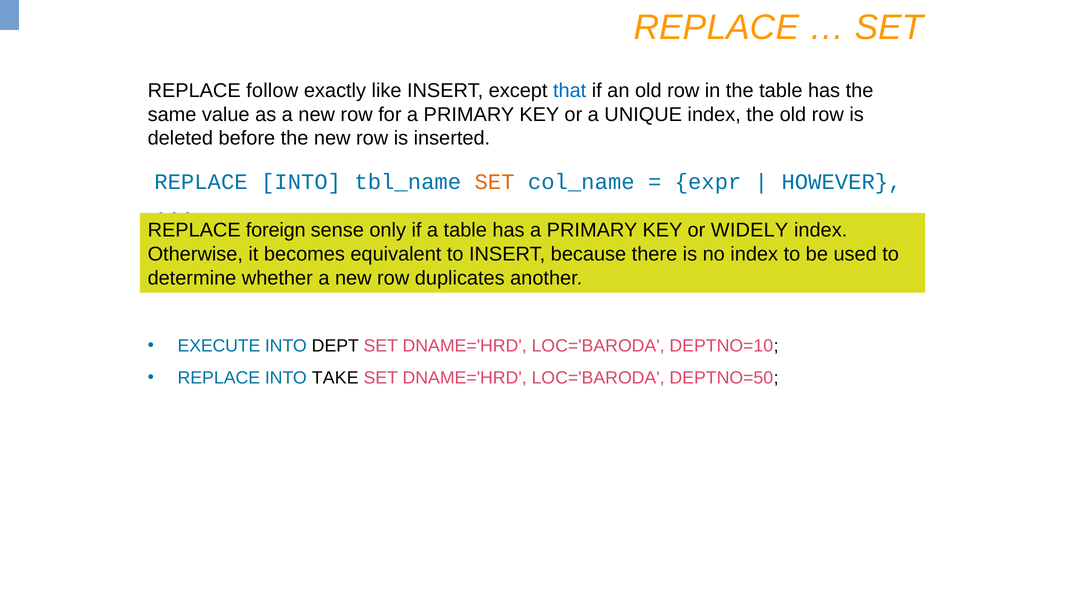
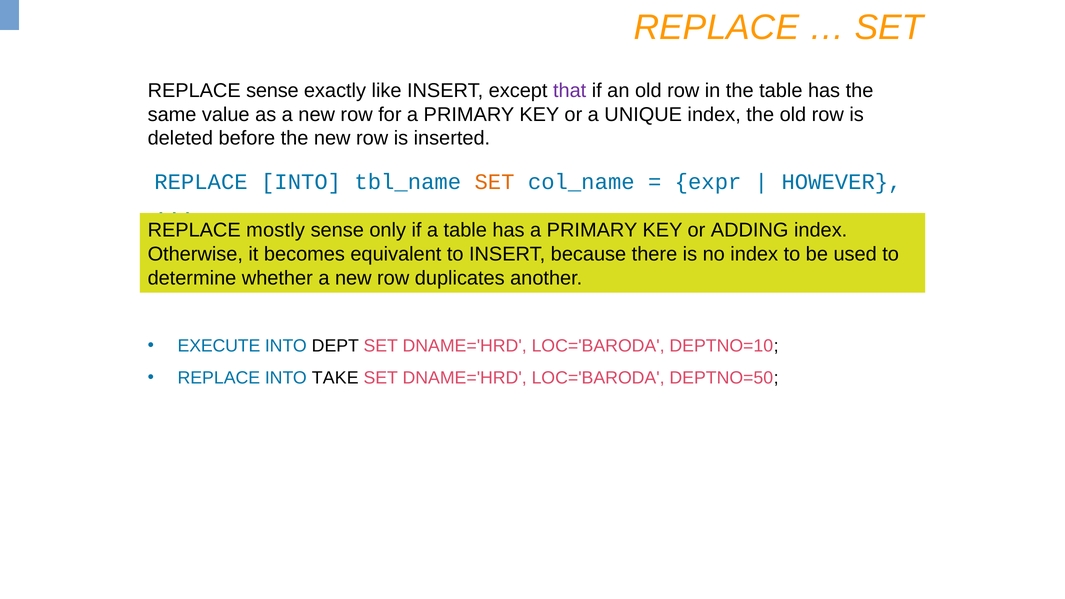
REPLACE follow: follow -> sense (272, 90)
that colour: blue -> purple (570, 90)
foreign: foreign -> mostly (276, 230)
WIDELY: WIDELY -> ADDING (750, 230)
